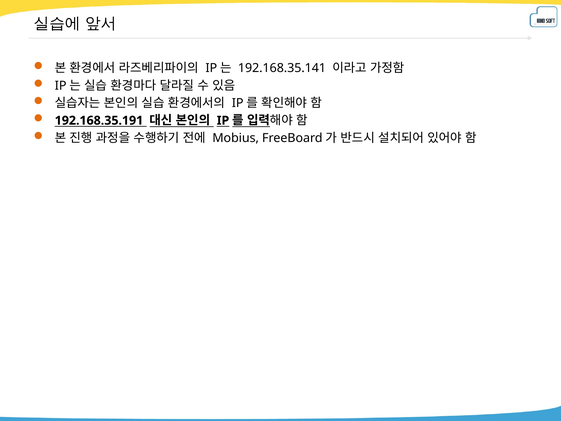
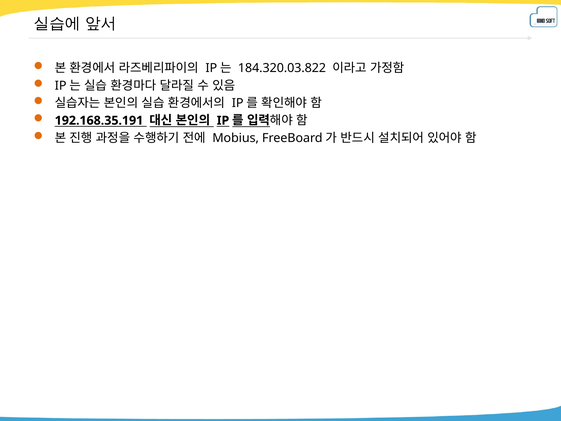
192.168.35.141: 192.168.35.141 -> 184.320.03.822 (282, 68)
